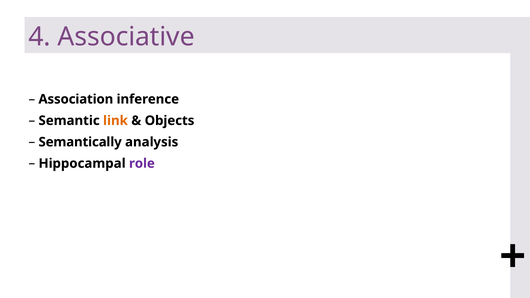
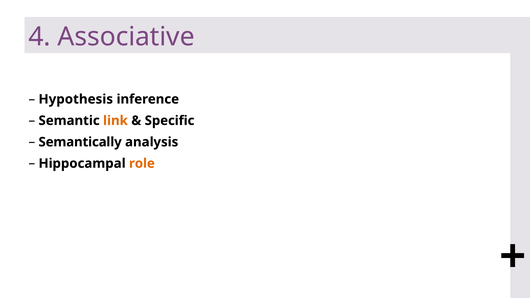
Association: Association -> Hypothesis (76, 99)
Objects: Objects -> Specific (170, 121)
role colour: purple -> orange (142, 163)
